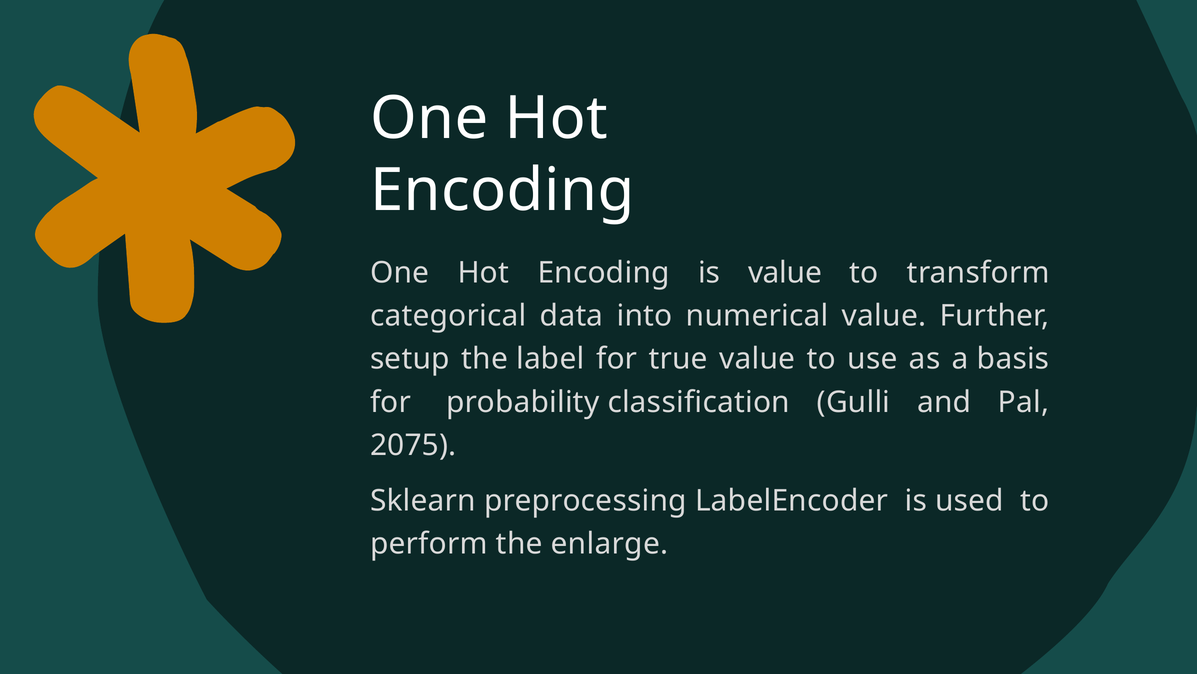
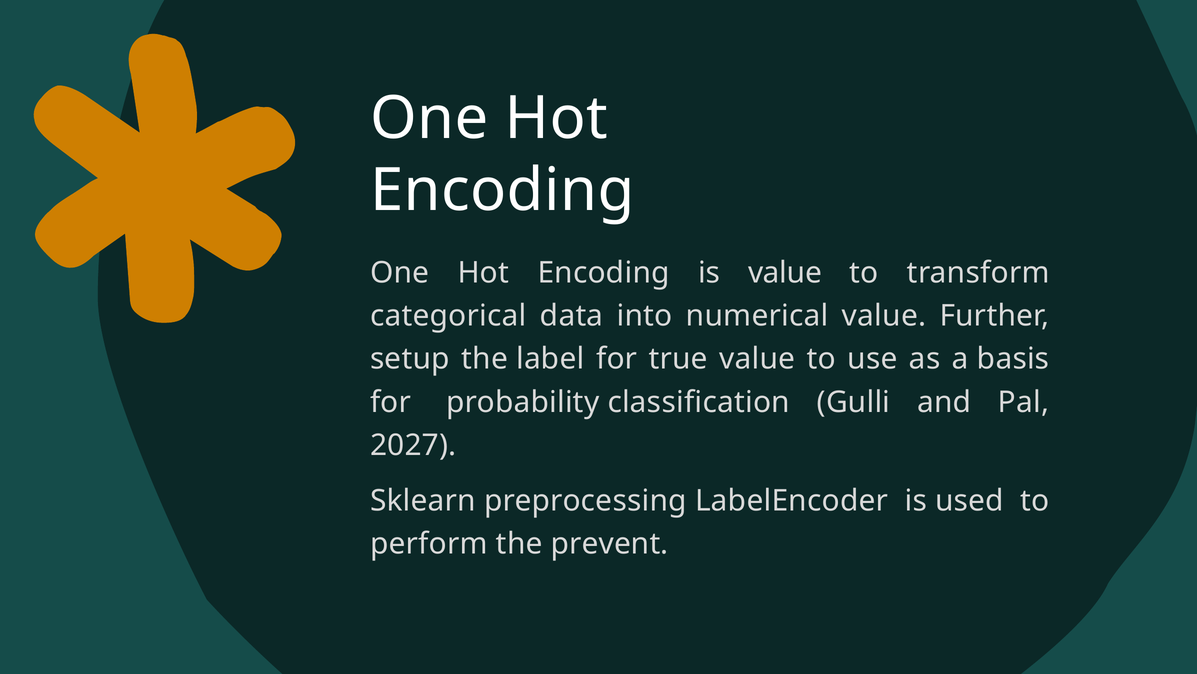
2075: 2075 -> 2027 (413, 445)
enlarge: enlarge -> prevent (610, 544)
